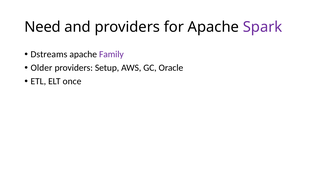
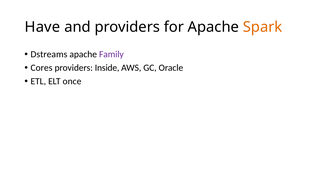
Need: Need -> Have (42, 27)
Spark colour: purple -> orange (263, 27)
Older: Older -> Cores (42, 68)
Setup: Setup -> Inside (107, 68)
